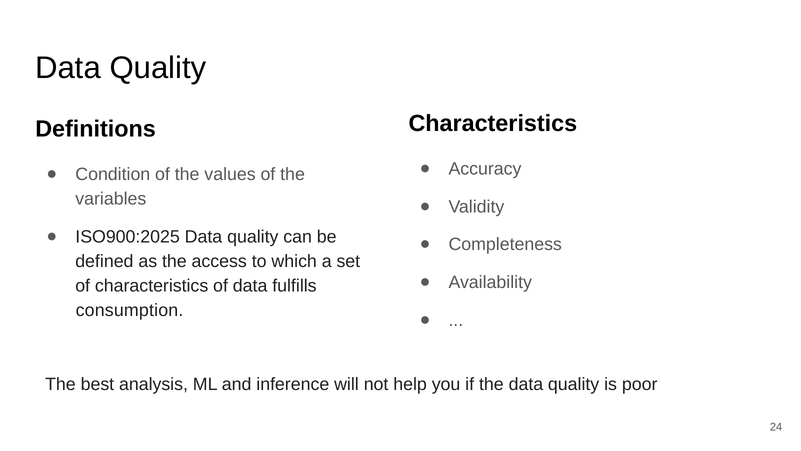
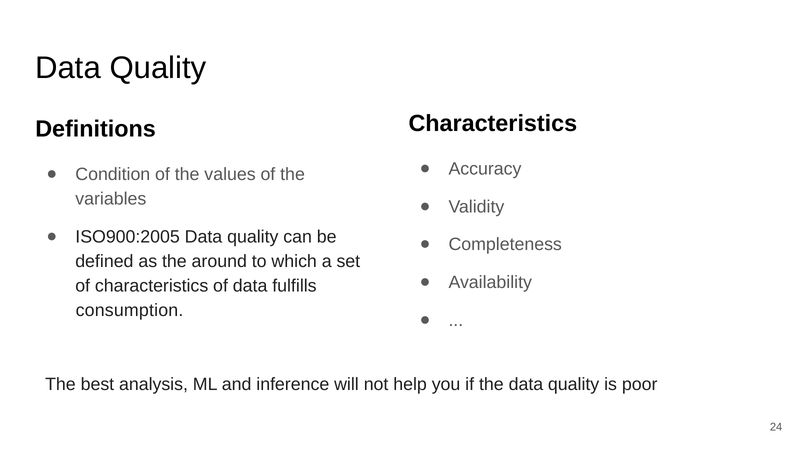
ISO900:2025: ISO900:2025 -> ISO900:2005 (128, 236)
access: access -> around (219, 261)
